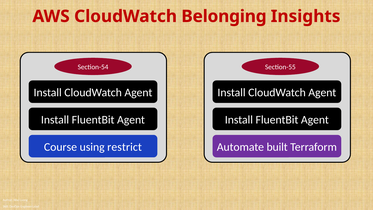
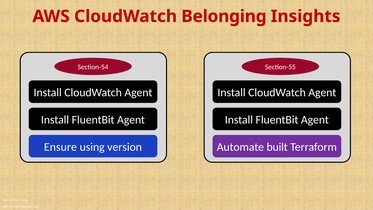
Course: Course -> Ensure (60, 147)
restrict: restrict -> version (125, 147)
